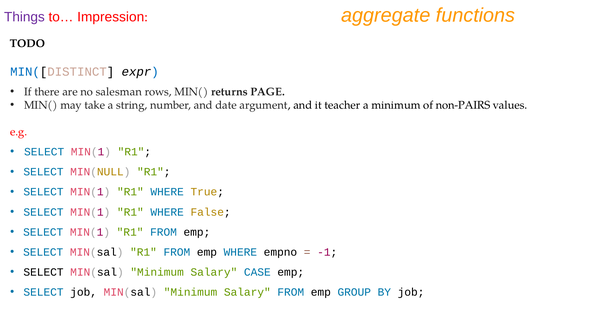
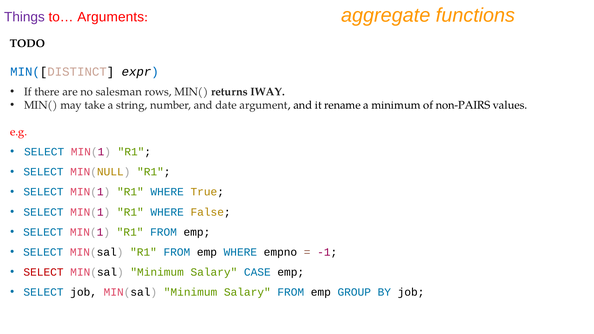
Impression: Impression -> Arguments (111, 17)
PAGE: PAGE -> IWAY (268, 92)
teacher: teacher -> rename (342, 105)
SELECT colour: black -> red (44, 272)
